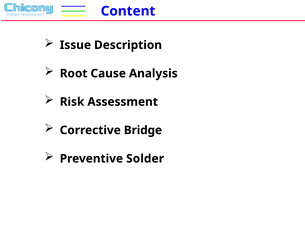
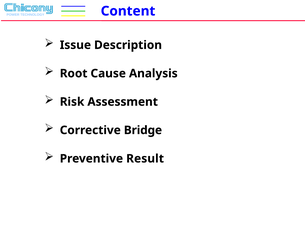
Solder: Solder -> Result (145, 159)
